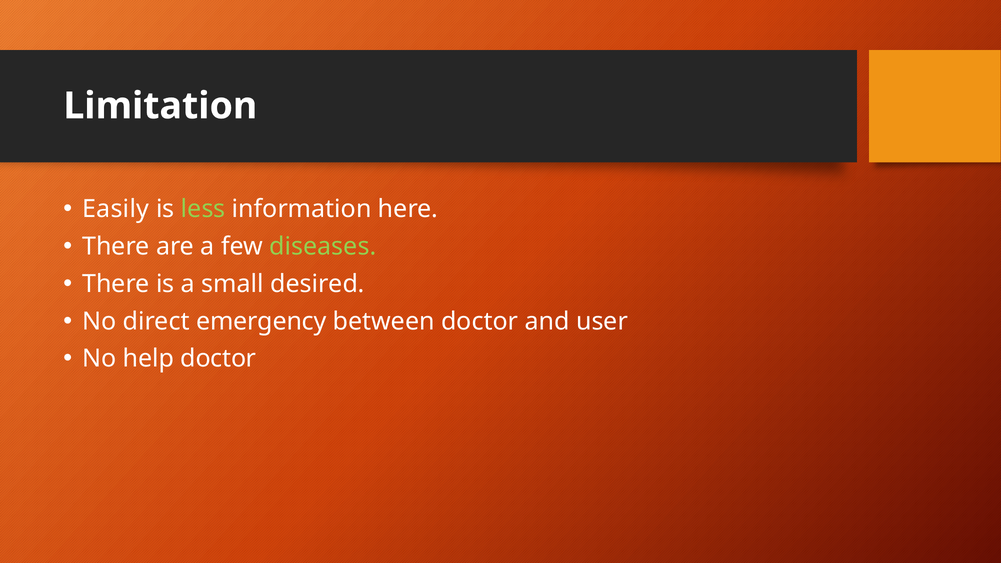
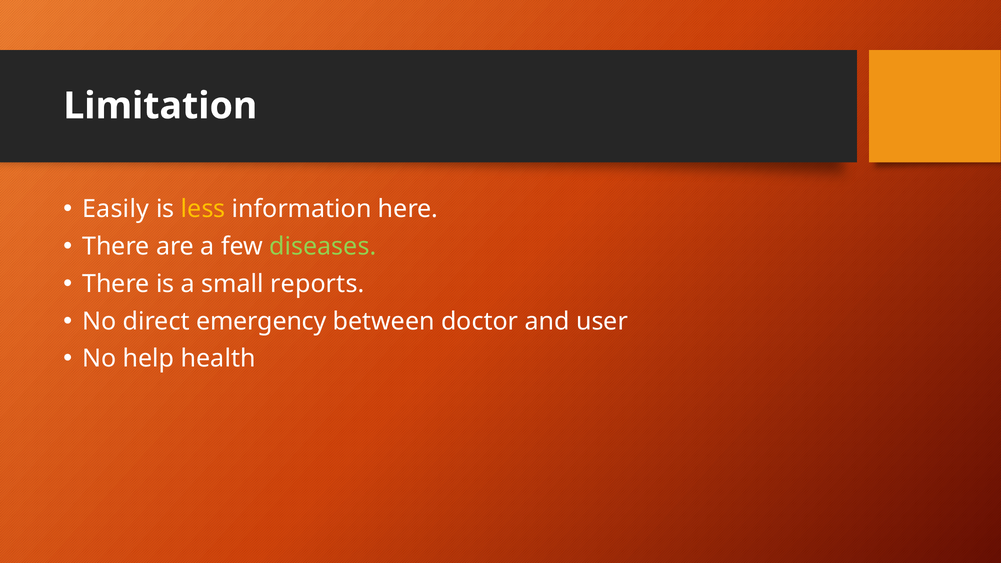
less colour: light green -> yellow (203, 209)
desired: desired -> reports (317, 284)
help doctor: doctor -> health (218, 359)
